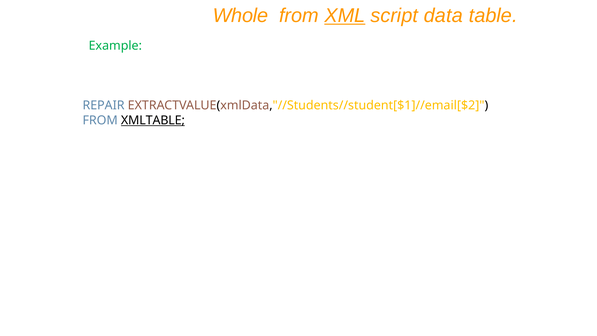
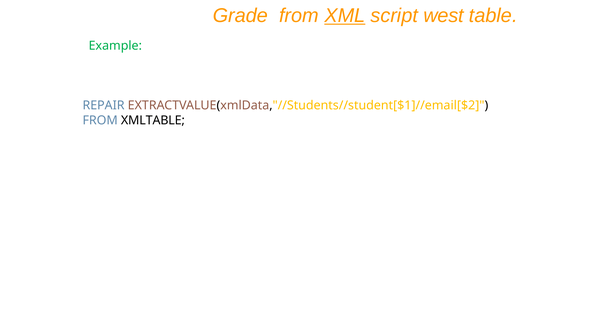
Whole: Whole -> Grade (240, 16)
data: data -> west (444, 16)
XMLTABLE underline: present -> none (153, 120)
